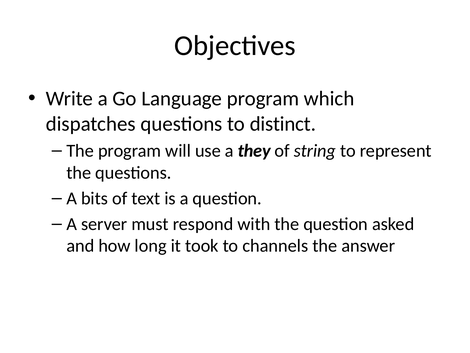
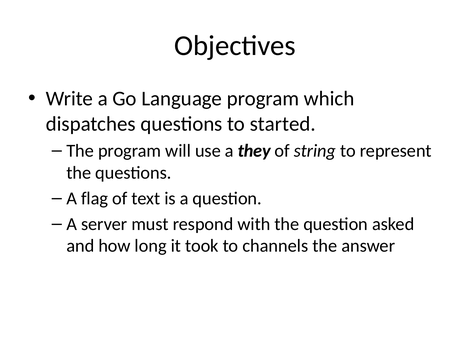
distinct: distinct -> started (283, 124)
bits: bits -> flag (95, 198)
